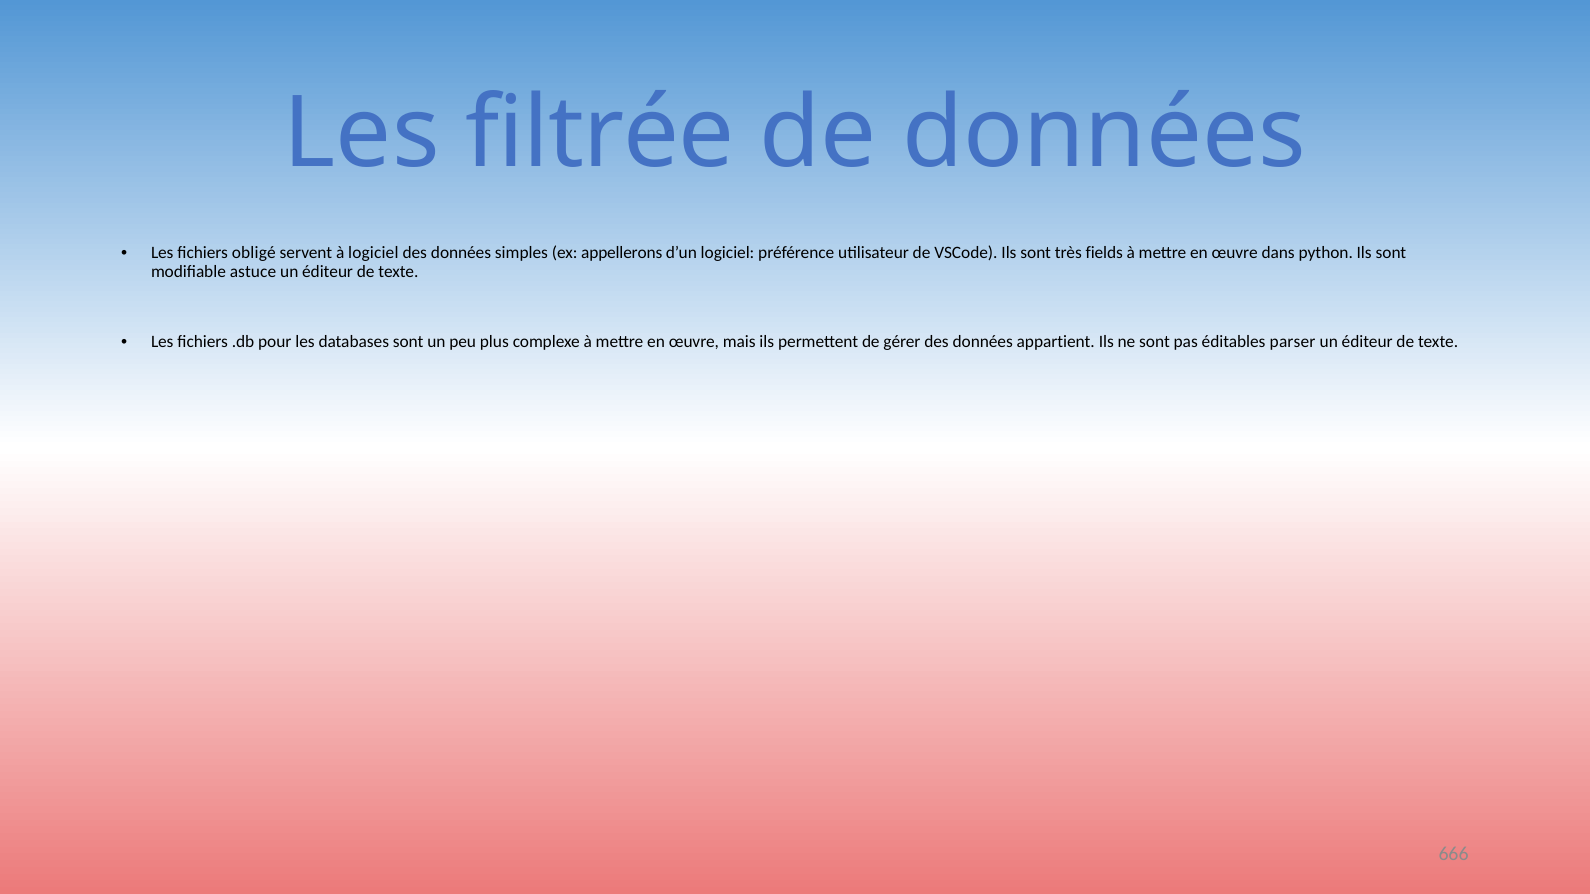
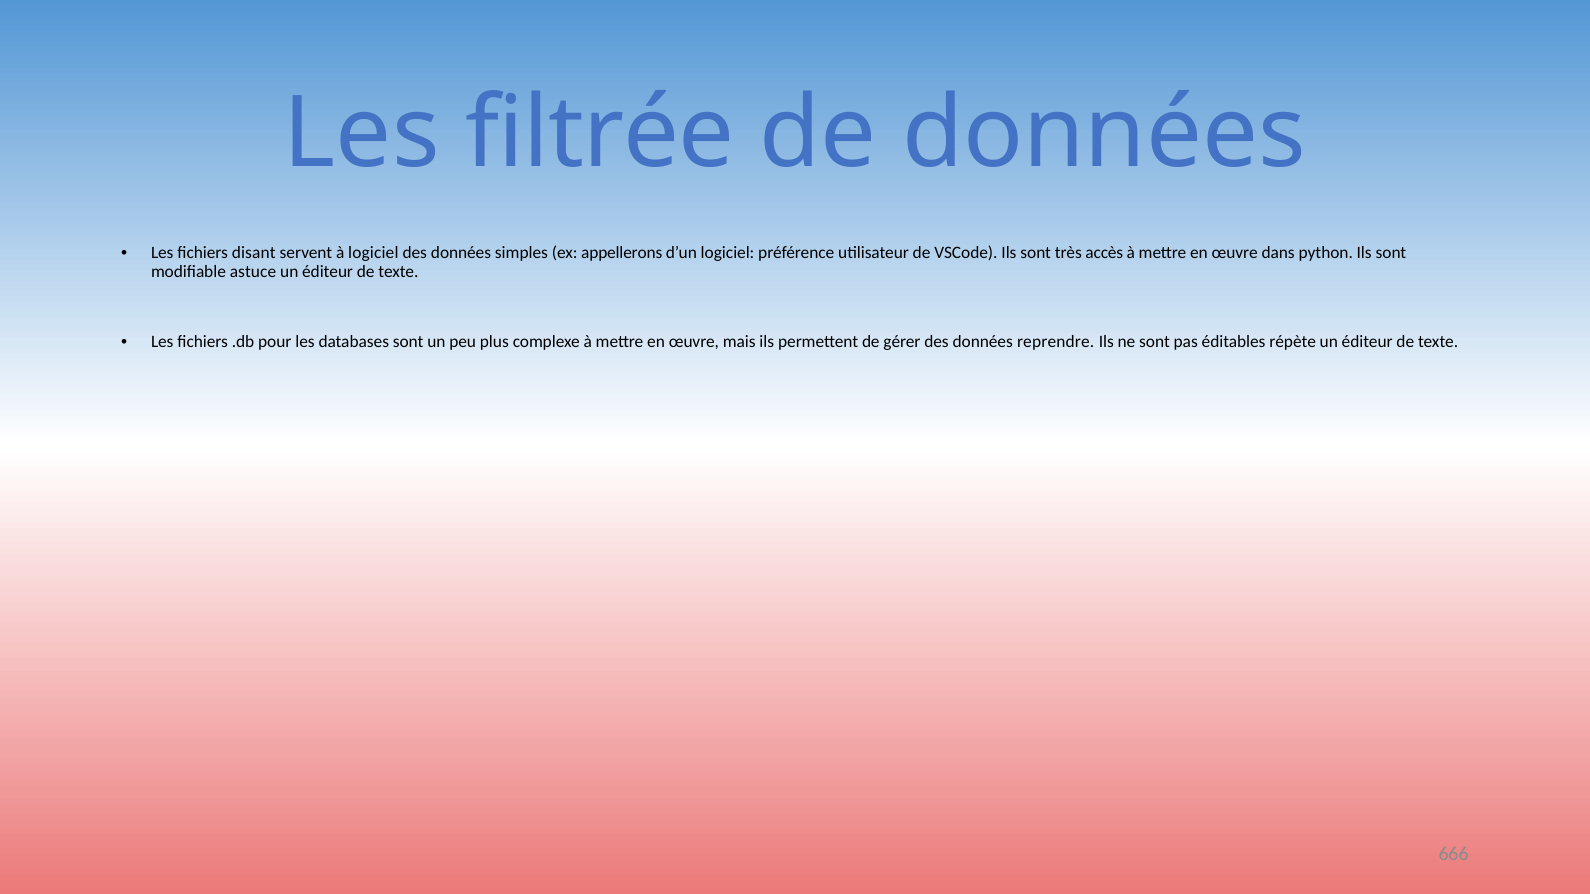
obligé: obligé -> disant (254, 253)
fields: fields -> accès (1104, 253)
appartient: appartient -> reprendre (1056, 342)
parser: parser -> répète (1293, 342)
